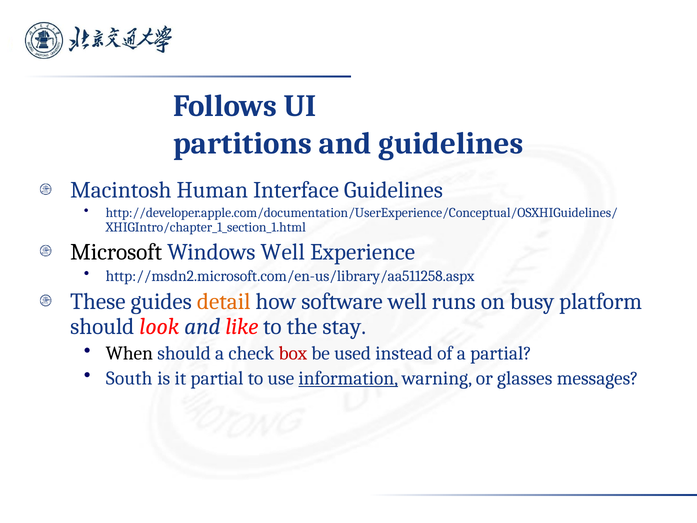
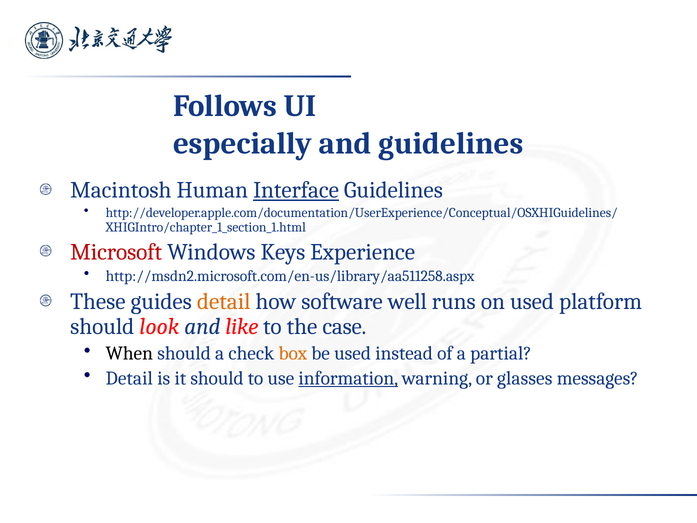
partitions: partitions -> especially (243, 143)
Interface underline: none -> present (296, 190)
Microsoft colour: black -> red (116, 252)
Windows Well: Well -> Keys (283, 252)
on busy: busy -> used (532, 301)
stay: stay -> case (344, 326)
box colour: red -> orange (293, 353)
South: South -> Detail (129, 378)
it partial: partial -> should (217, 378)
